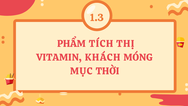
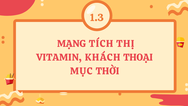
PHẨM: PHẨM -> MẠNG (72, 44)
MÓNG: MÓNG -> THOẠI (138, 57)
